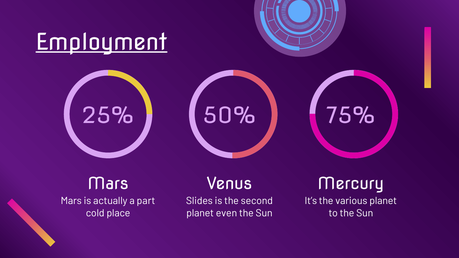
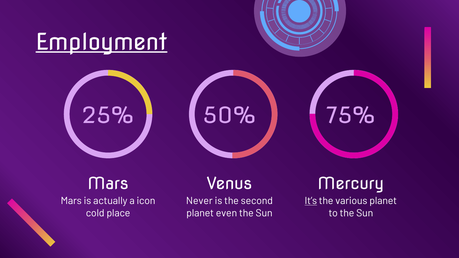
part: part -> icon (146, 201)
Slides: Slides -> Never (199, 201)
It’s underline: none -> present (311, 201)
